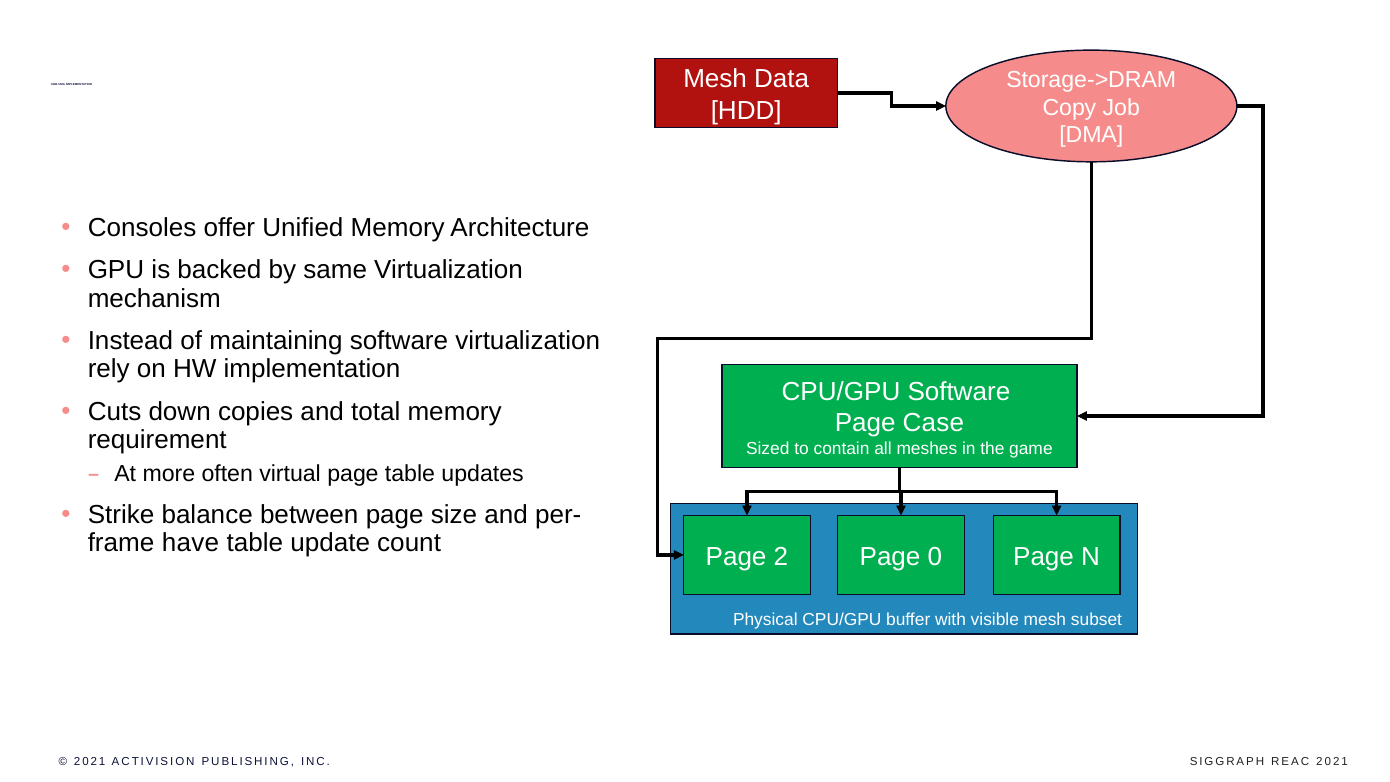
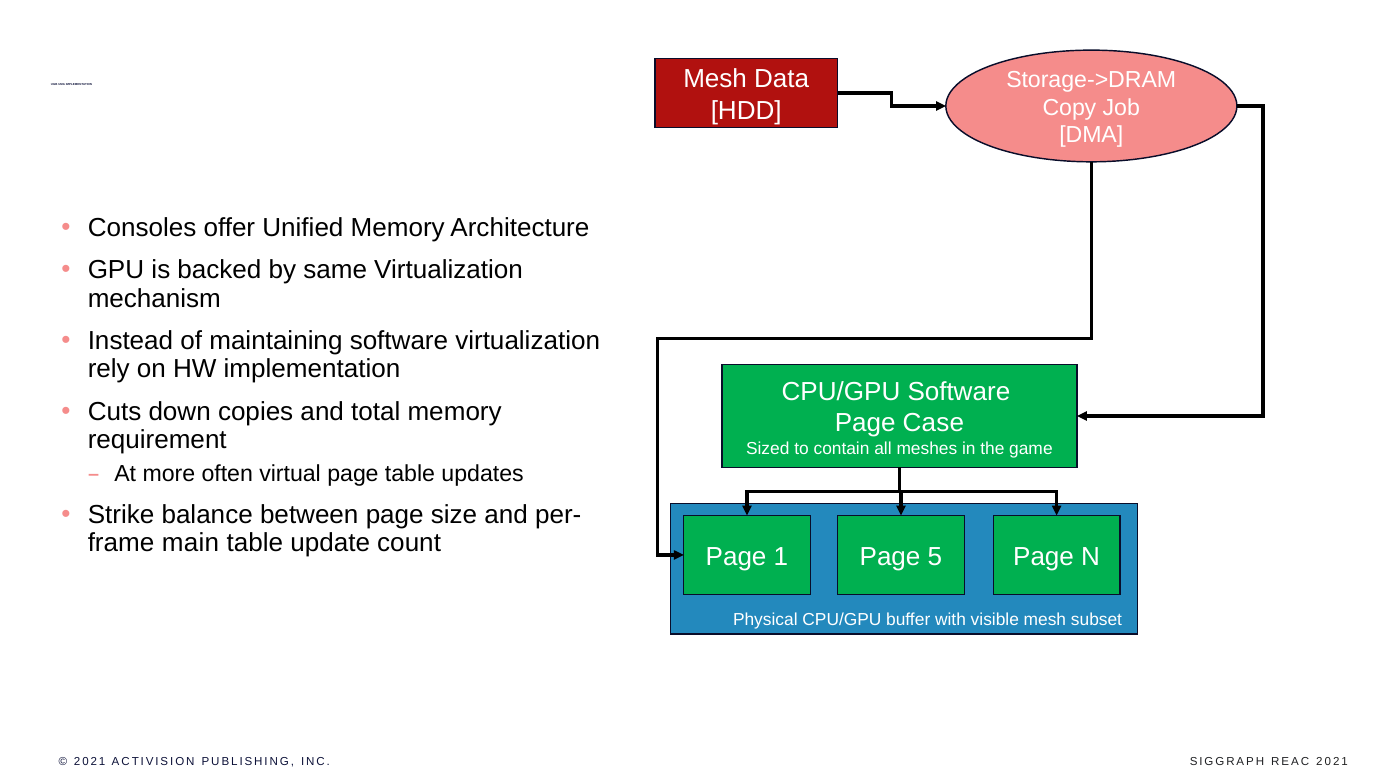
have: have -> main (190, 543)
2: 2 -> 1 (781, 557)
0: 0 -> 5 (935, 557)
